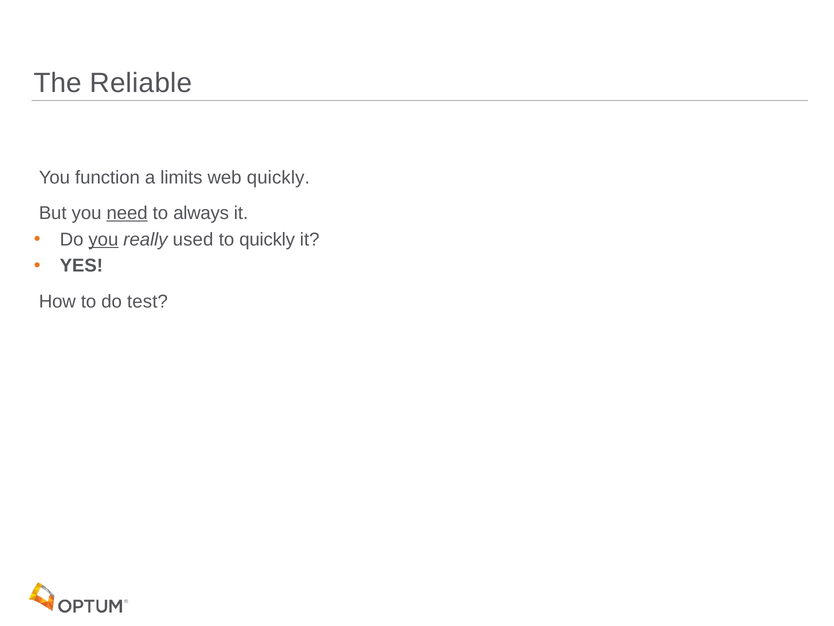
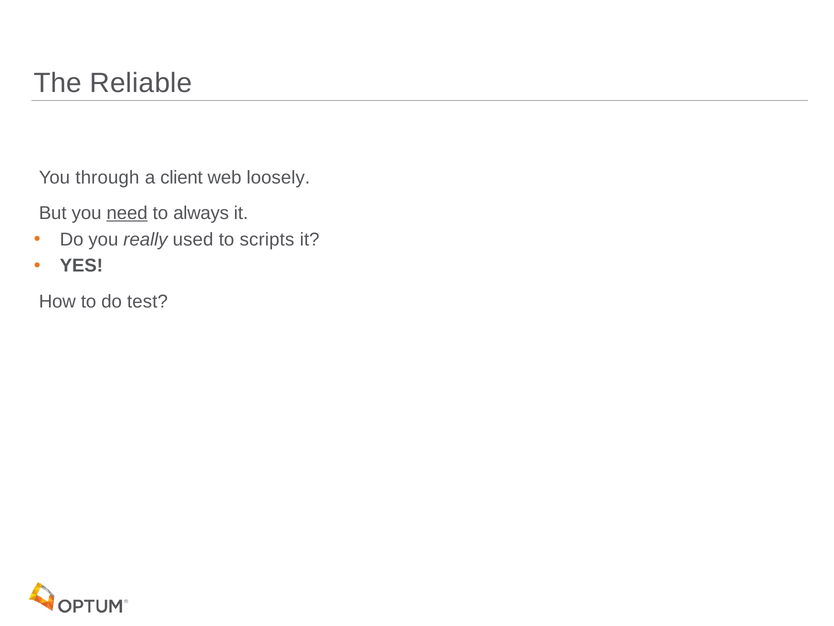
function: function -> through (107, 177)
limits: limits -> client (182, 177)
web quickly: quickly -> loosely (278, 177)
you underline: present -> none (103, 239)
to quickly: quickly -> scripts (267, 239)
